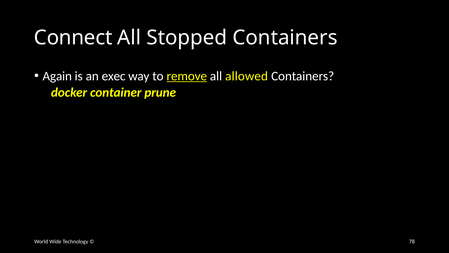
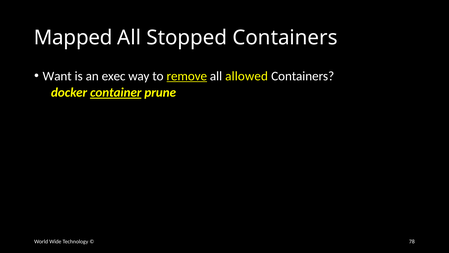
Connect: Connect -> Mapped (73, 38)
Again: Again -> Want (57, 76)
container underline: none -> present (116, 92)
